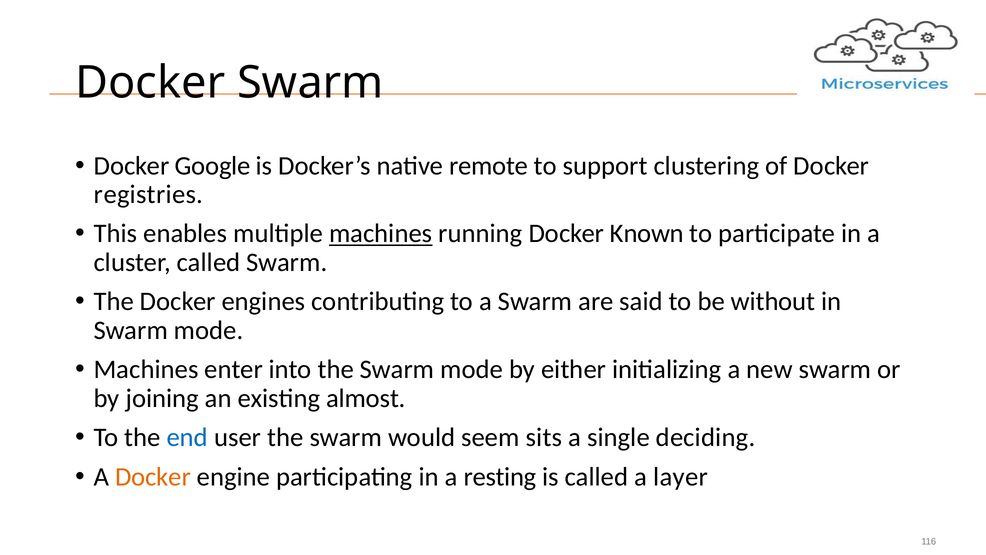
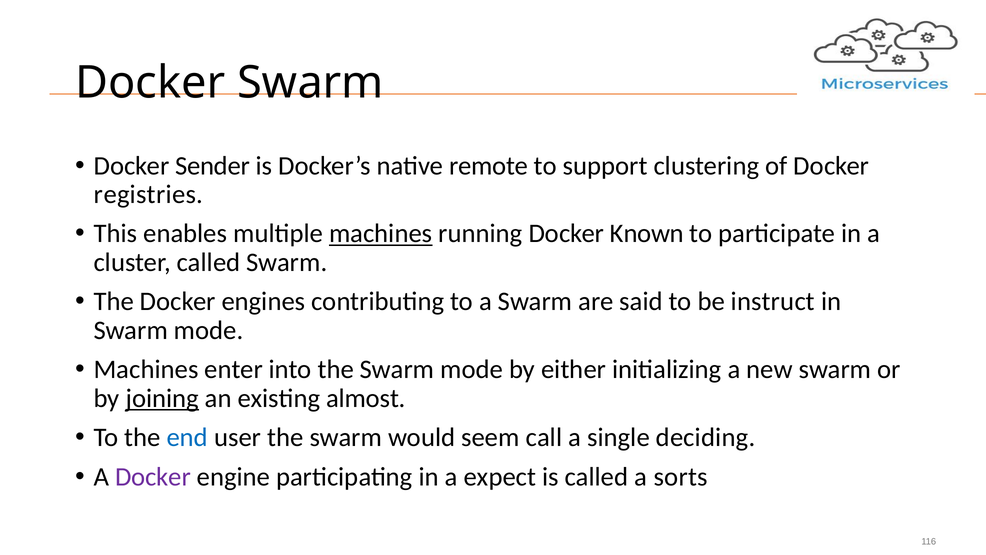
Google: Google -> Sender (213, 166)
without: without -> instruct (773, 301)
joining underline: none -> present (162, 398)
sits: sits -> call (544, 437)
Docker colour: orange -> purple (153, 476)
resting: resting -> expect (500, 476)
layer: layer -> sorts (681, 476)
